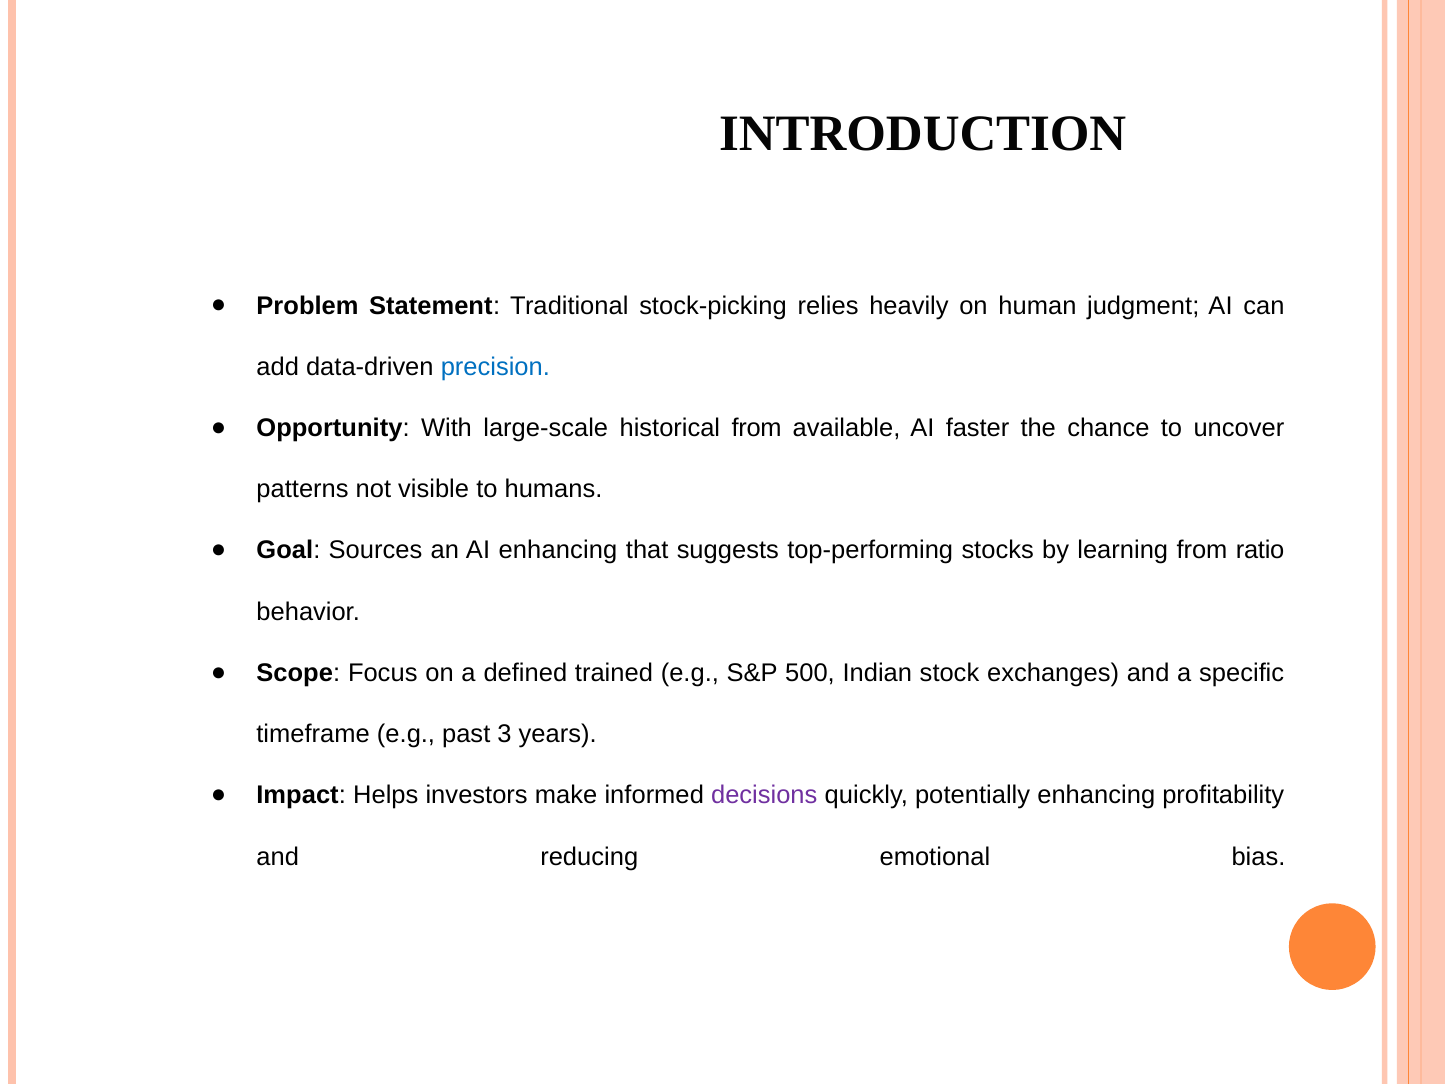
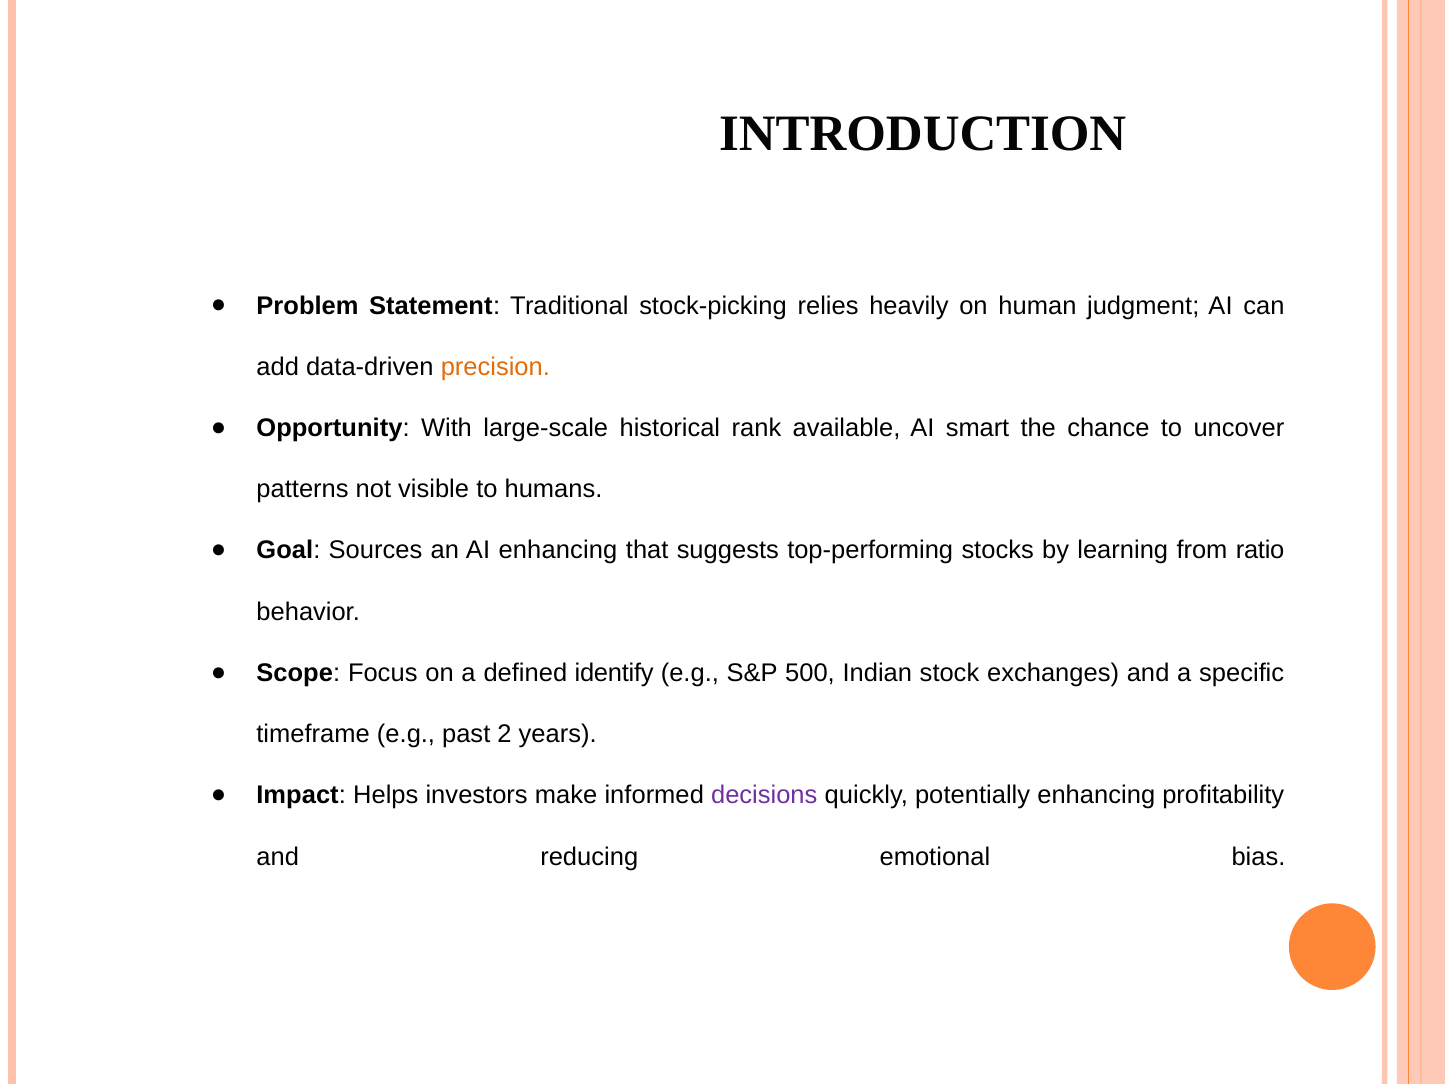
precision colour: blue -> orange (495, 367)
historical from: from -> rank (756, 428)
faster: faster -> smart (978, 428)
trained: trained -> identify (614, 673)
3: 3 -> 2 (505, 734)
